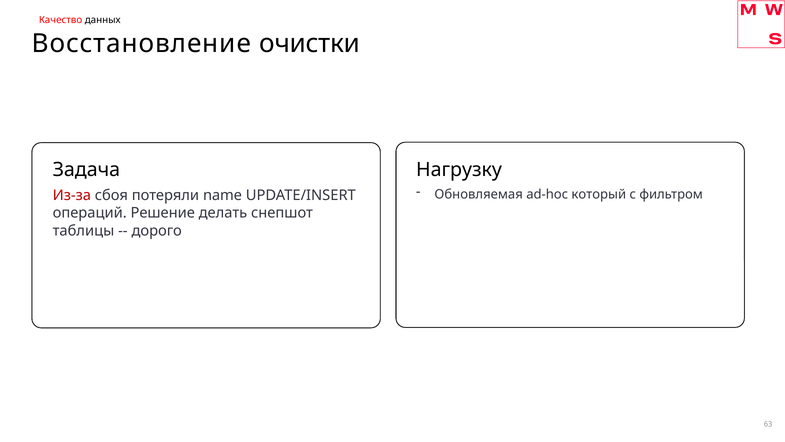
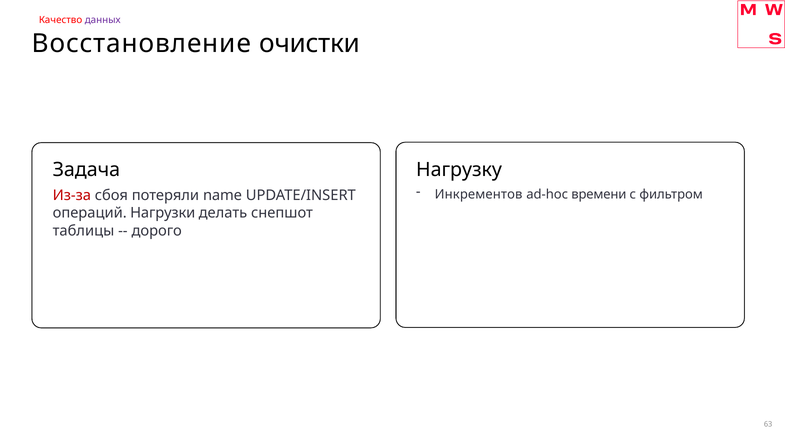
данных colour: black -> purple (103, 20)
Обновляемая: Обновляемая -> Инкрементов (479, 194)
который: который -> времени (599, 194)
Решение: Решение -> Нагрузки (163, 213)
